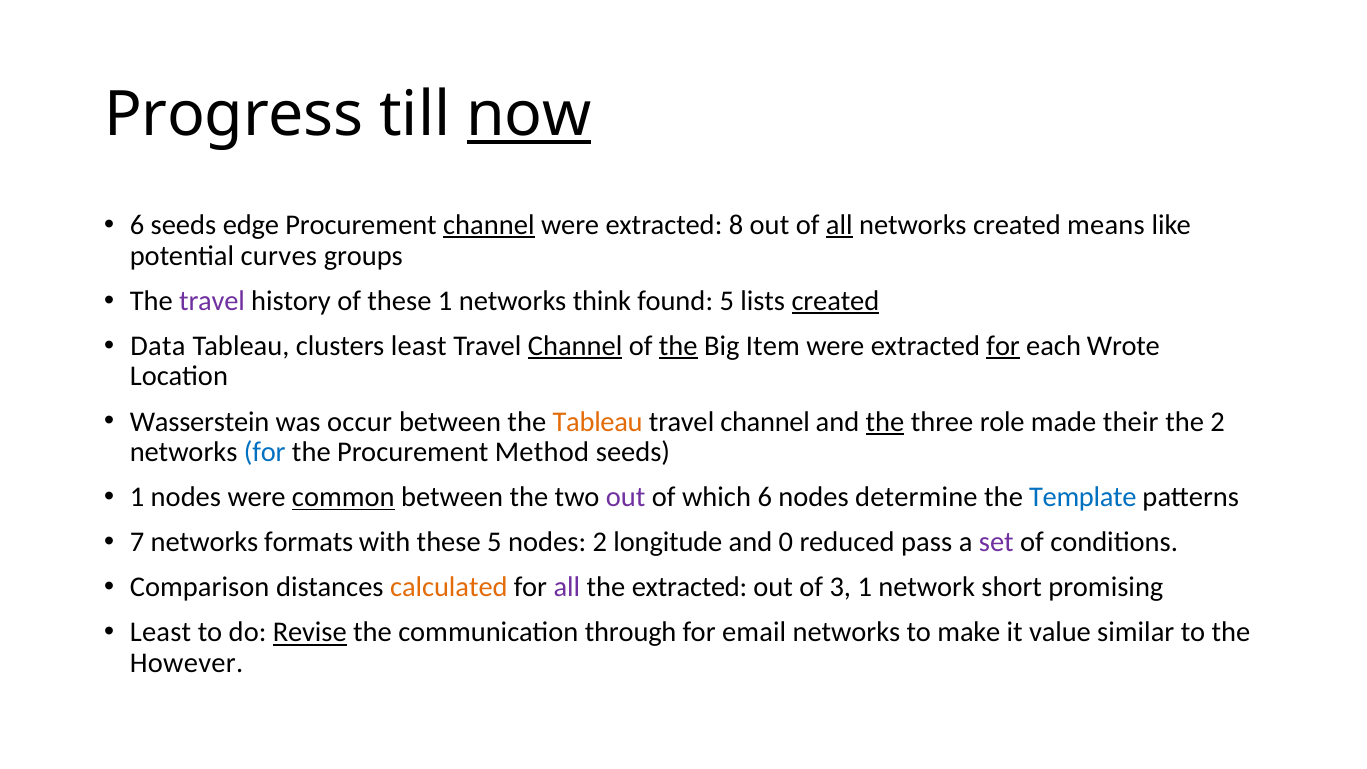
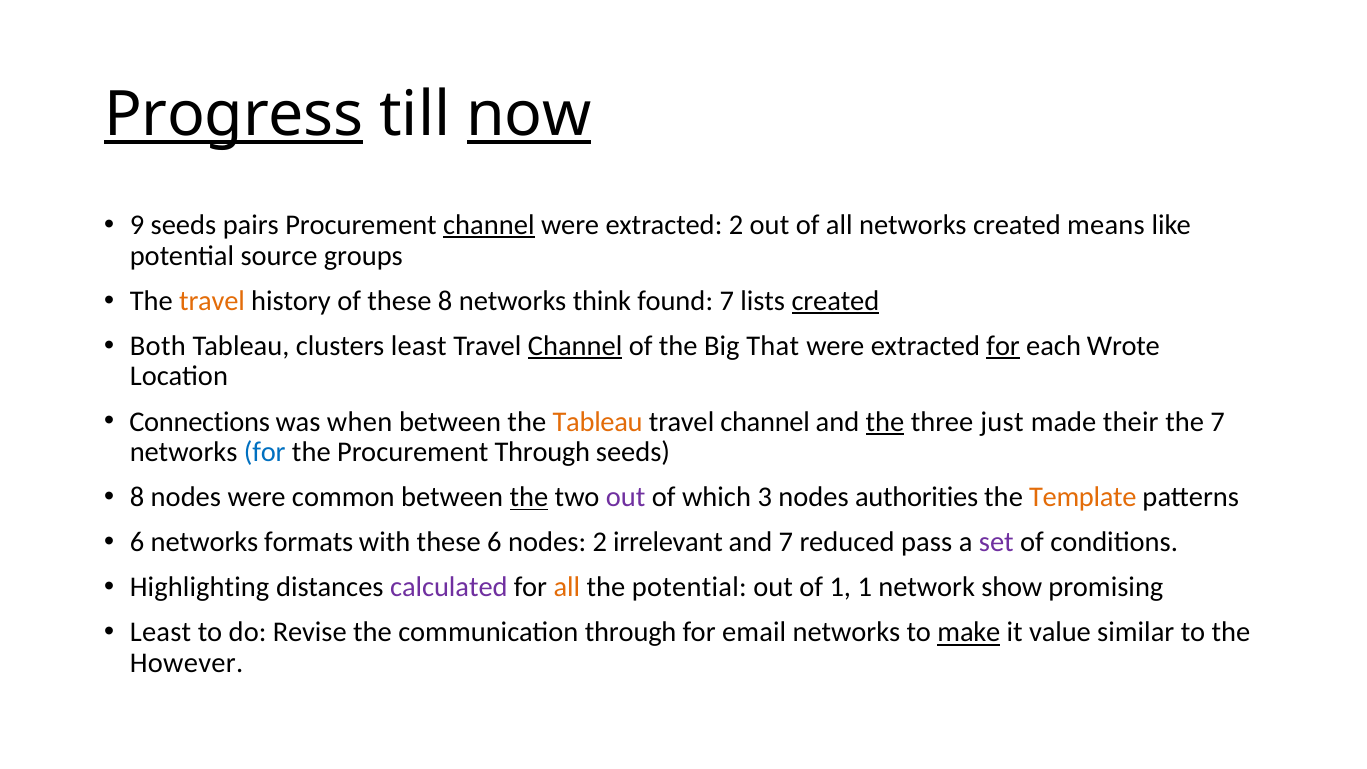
Progress underline: none -> present (234, 115)
6: 6 -> 9 (137, 225)
edge: edge -> pairs (251, 225)
extracted 8: 8 -> 2 (736, 225)
all underline: present -> none (839, 225)
curves: curves -> source (279, 256)
travel colour: purple -> orange (212, 301)
these 1: 1 -> 8 (445, 301)
found 5: 5 -> 7 (727, 301)
Data: Data -> Both (158, 346)
the underline: present -> none (678, 346)
Item: Item -> That (773, 346)
Wasserstein: Wasserstein -> Connections (200, 422)
occur: occur -> when (360, 422)
role: role -> just (1002, 422)
the 2: 2 -> 7 (1218, 422)
Procurement Method: Method -> Through (542, 452)
1: 1 -> 8 (137, 497)
common underline: present -> none (343, 497)
the underline: none -> present (529, 497)
which 6: 6 -> 3 (765, 497)
determine: determine -> authorities (917, 497)
Template colour: blue -> orange (1083, 497)
7: 7 -> 6 (137, 542)
these 5: 5 -> 6 (494, 542)
longitude: longitude -> irrelevant (668, 542)
and 0: 0 -> 7 (786, 542)
Comparison: Comparison -> Highlighting (200, 587)
calculated colour: orange -> purple (449, 587)
all colour: purple -> orange (567, 587)
the extracted: extracted -> potential (689, 587)
of 3: 3 -> 1 (840, 587)
short: short -> show (1012, 587)
Revise underline: present -> none (310, 632)
make underline: none -> present (969, 632)
